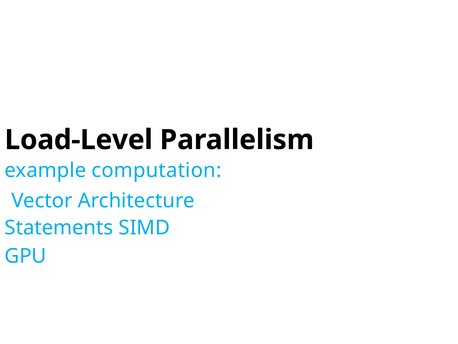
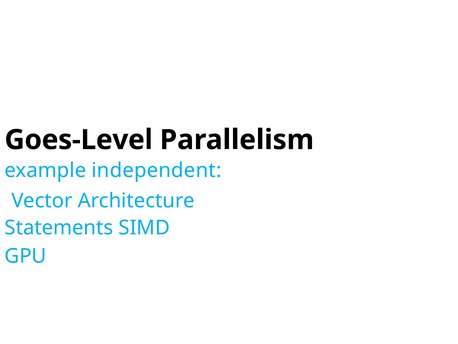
Load-Level: Load-Level -> Goes-Level (79, 140)
computation: computation -> independent (156, 170)
